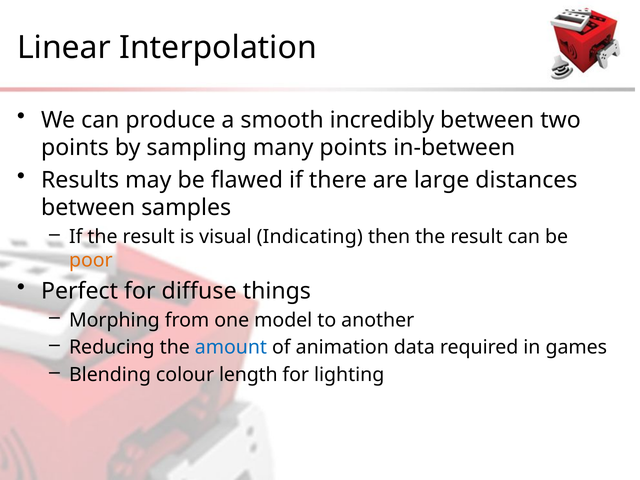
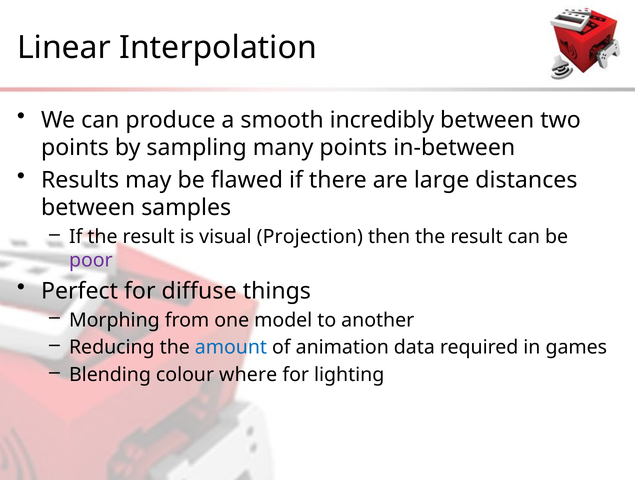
Indicating: Indicating -> Projection (310, 237)
poor colour: orange -> purple (91, 260)
length: length -> where (248, 375)
